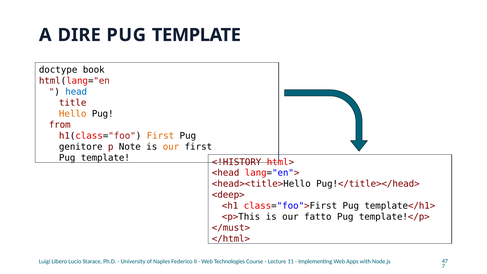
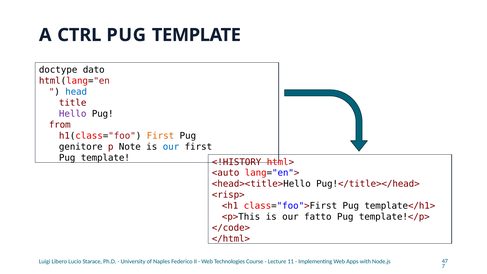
DIRE: DIRE -> CTRL (79, 35)
book: book -> dato (94, 70)
Hello colour: orange -> purple (73, 114)
our colour: orange -> blue (171, 147)
<head: <head -> <auto (226, 173)
<deep>: <deep> -> <risp> (228, 195)
</must>: </must> -> </code> (231, 228)
